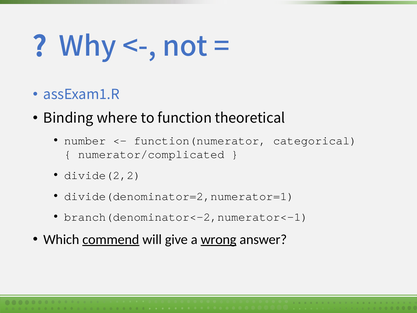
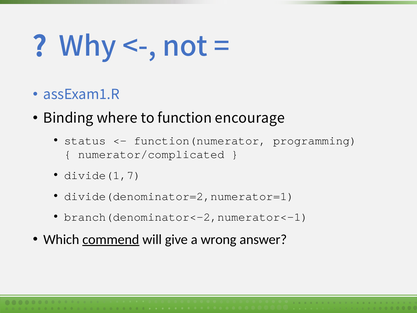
theoretical: theoretical -> encourage (250, 118)
number: number -> status (85, 140)
categorical: categorical -> programming (315, 140)
divide(2,2: divide(2,2 -> divide(1,7 (102, 175)
wrong underline: present -> none (219, 239)
